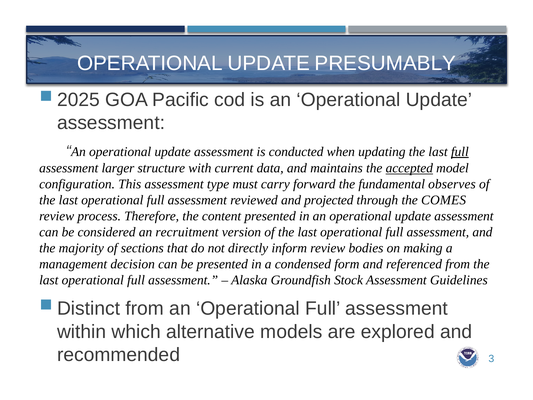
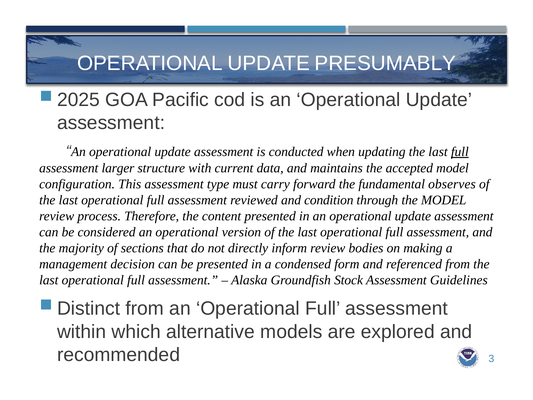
accepted underline: present -> none (409, 168)
projected: projected -> condition (329, 200)
the COMES: COMES -> MODEL (444, 200)
considered an recruitment: recruitment -> operational (187, 232)
